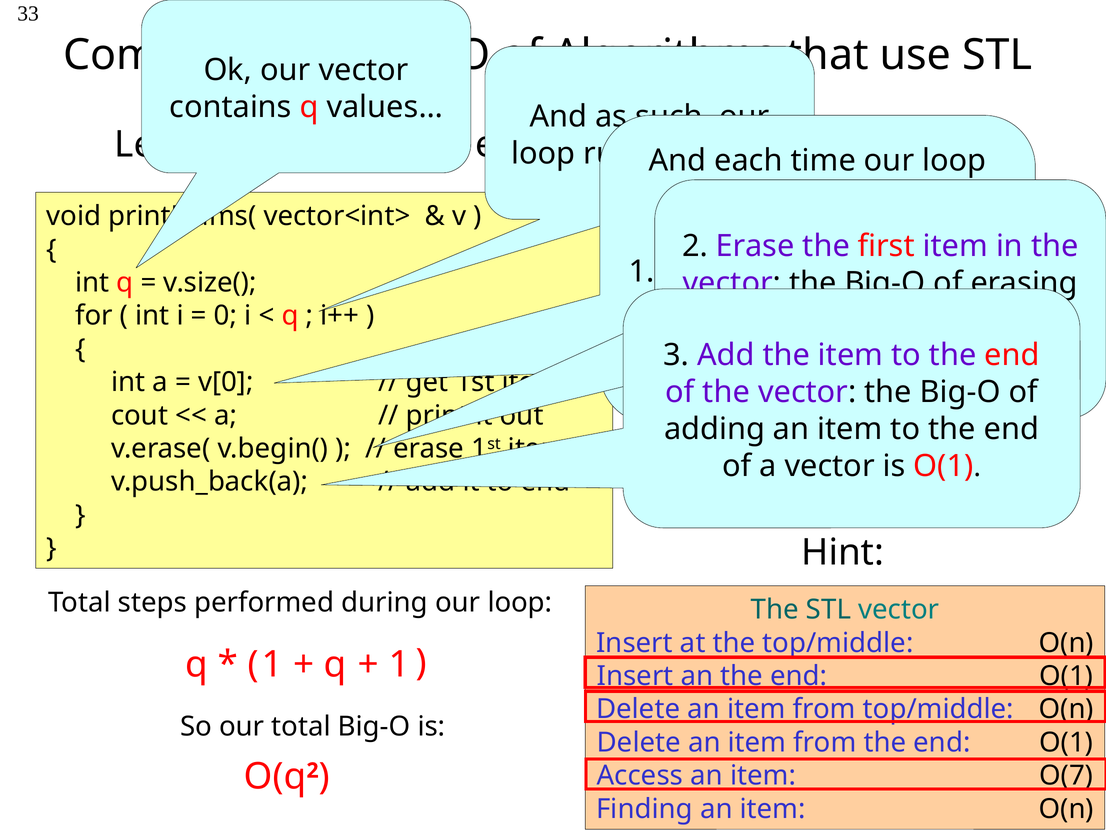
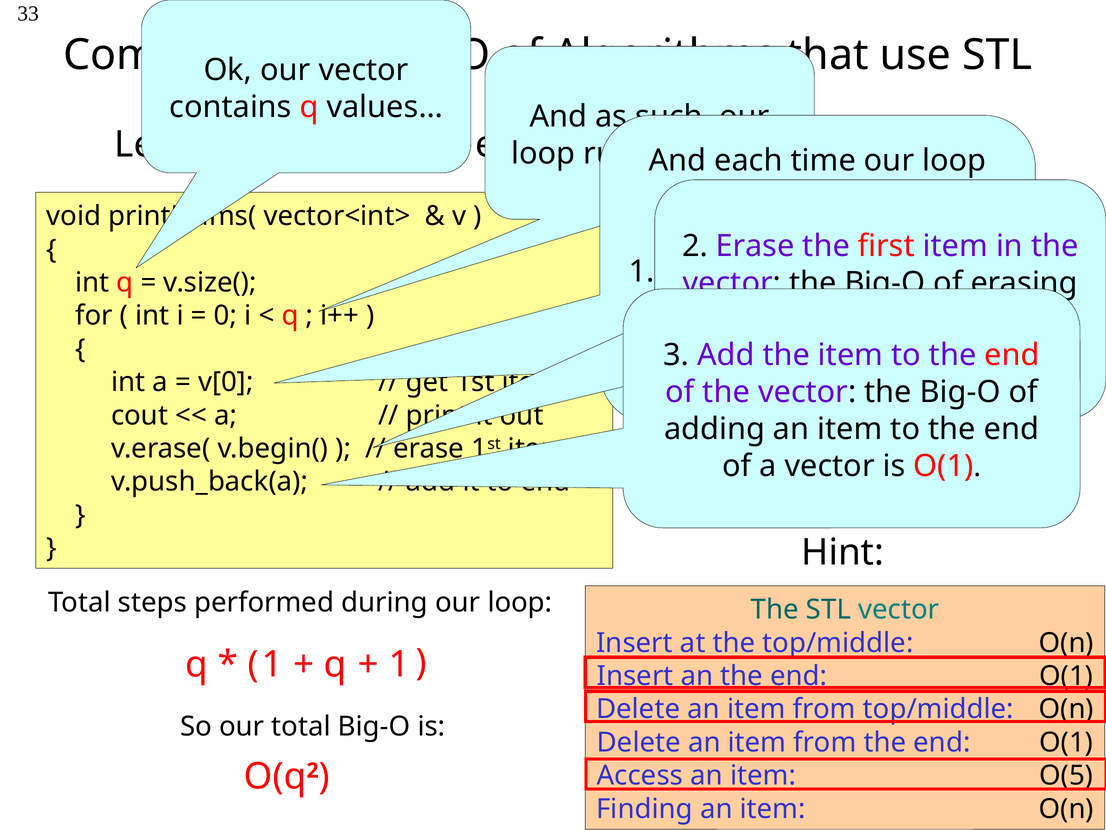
O(7: O(7 -> O(5 (1066, 775)
